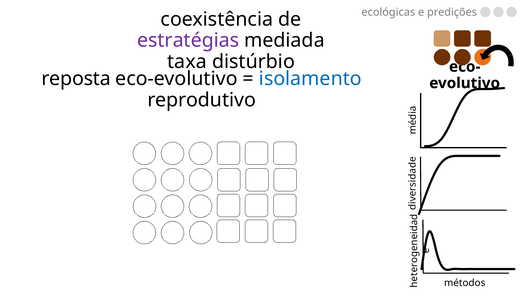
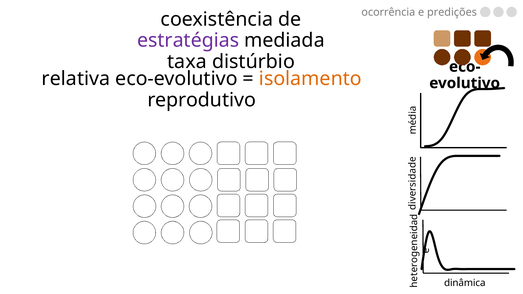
ecológicas: ecológicas -> ocorrência (388, 12)
reposta: reposta -> relativa (76, 79)
isolamento colour: blue -> orange (310, 79)
métodos: métodos -> dinâmica (465, 283)
